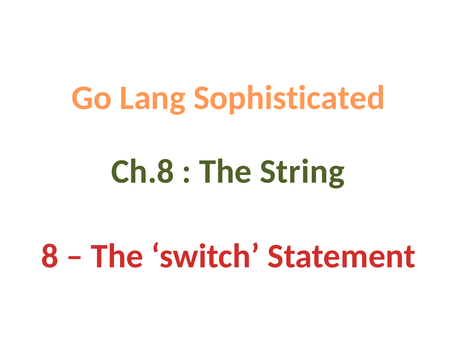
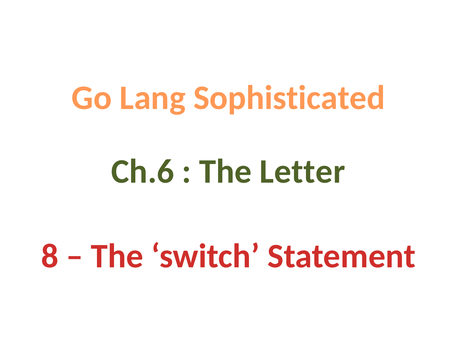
Ch.8: Ch.8 -> Ch.6 (143, 171)
String: String -> Letter (302, 171)
